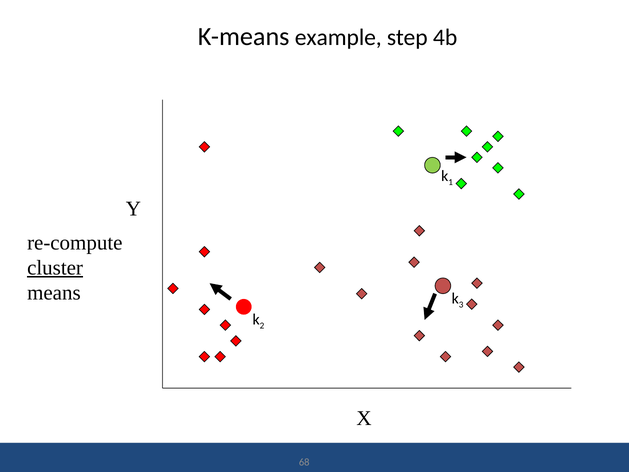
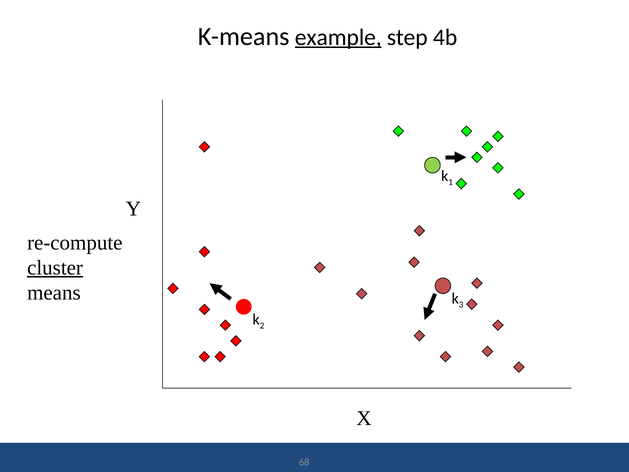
example underline: none -> present (338, 37)
